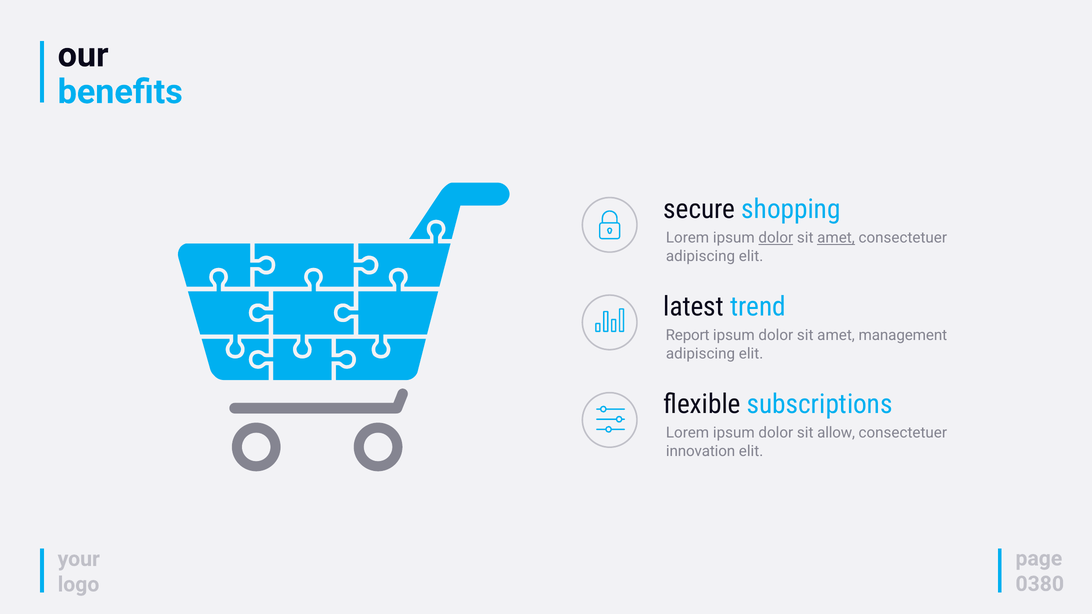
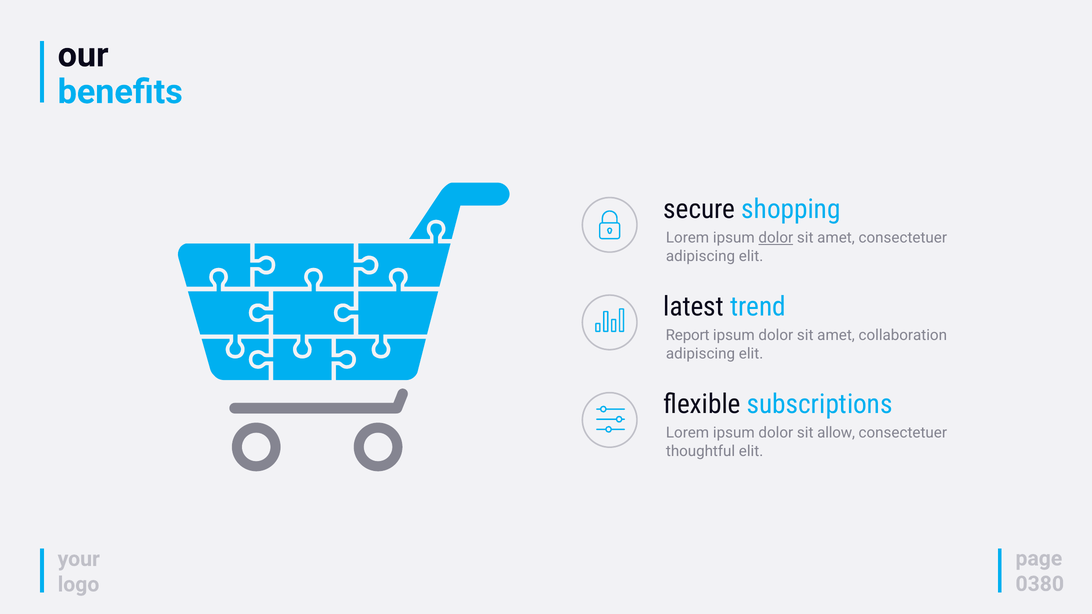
amet underline: present -> none (836, 238)
management: management -> collaboration (903, 336)
innovation: innovation -> thoughtful (701, 451)
